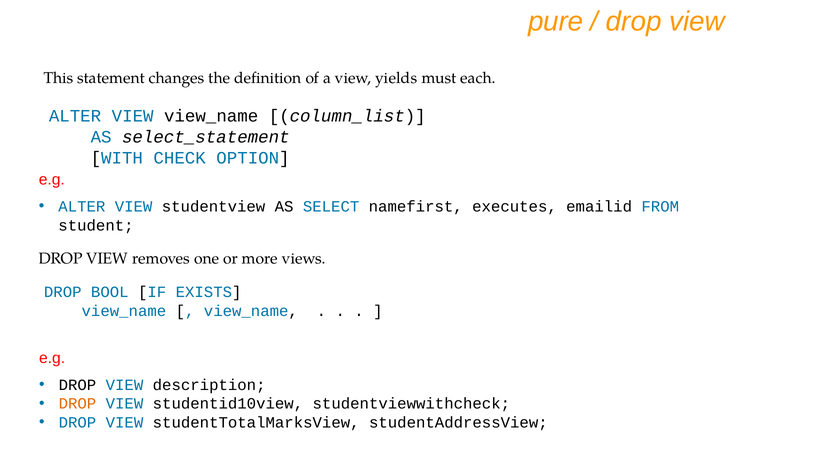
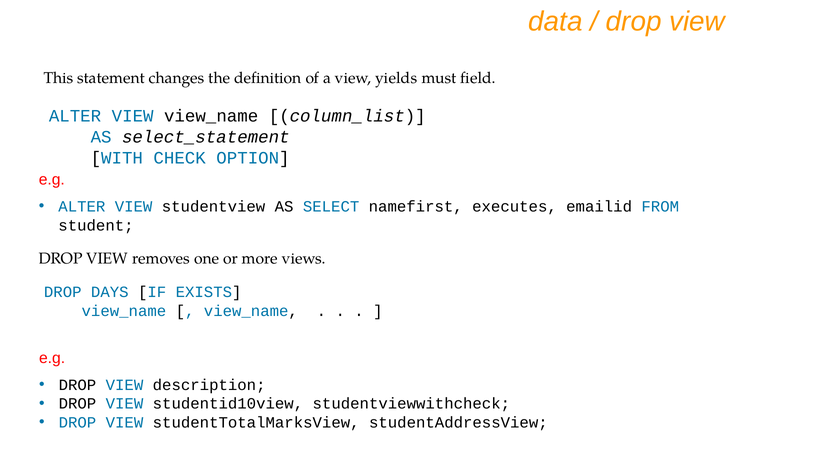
pure: pure -> data (556, 22)
each: each -> field (478, 78)
BOOL: BOOL -> DAYS (110, 292)
DROP colour: orange -> black (77, 404)
